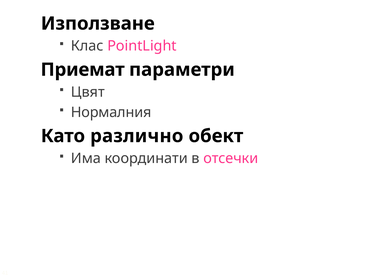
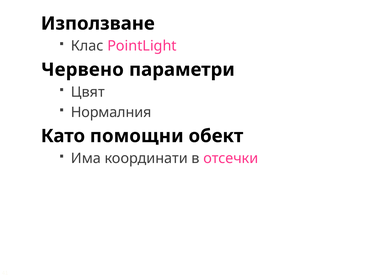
Приемат: Приемат -> Червено (82, 70)
различно: различно -> помощни (137, 136)
